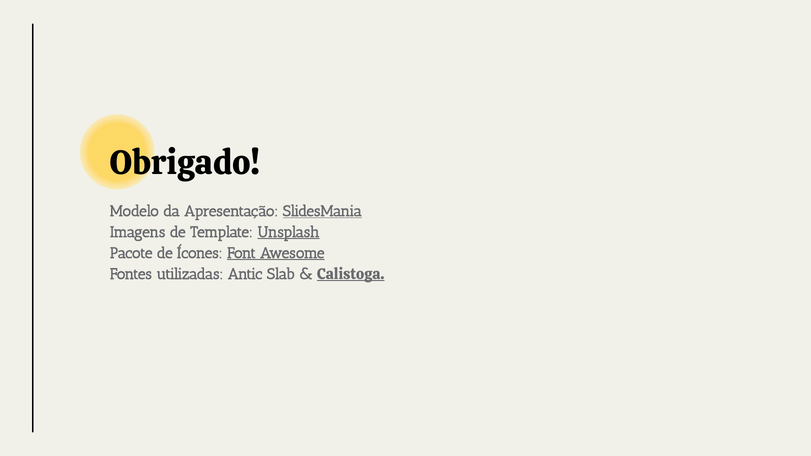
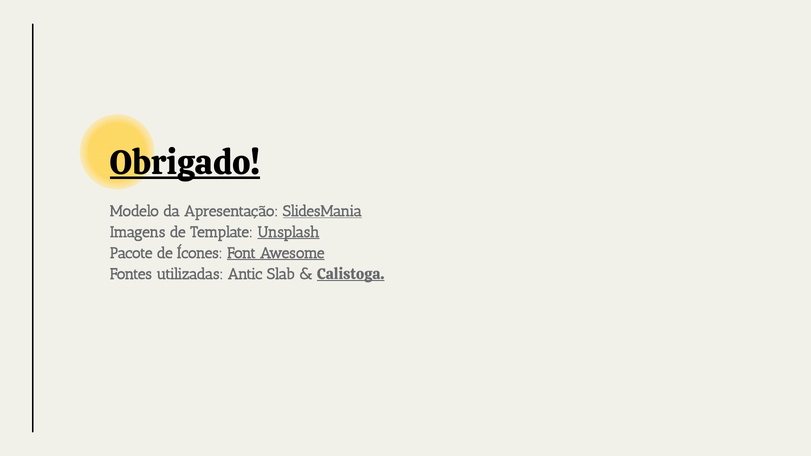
Obrigado underline: none -> present (185, 163)
